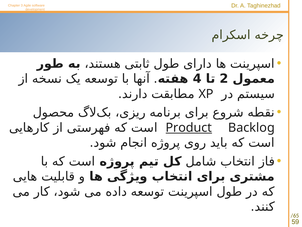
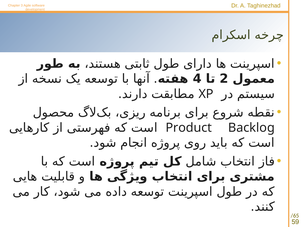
Product underline: present -> none (189, 127)
